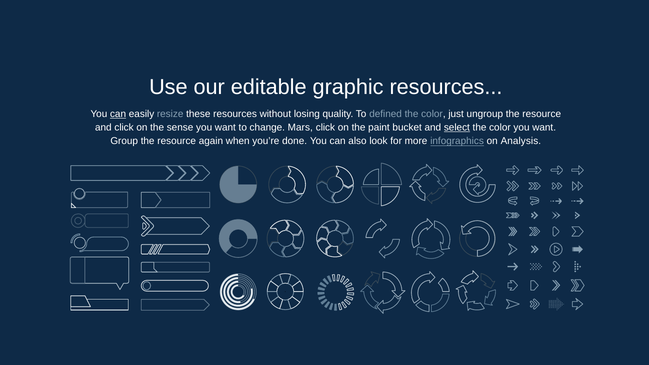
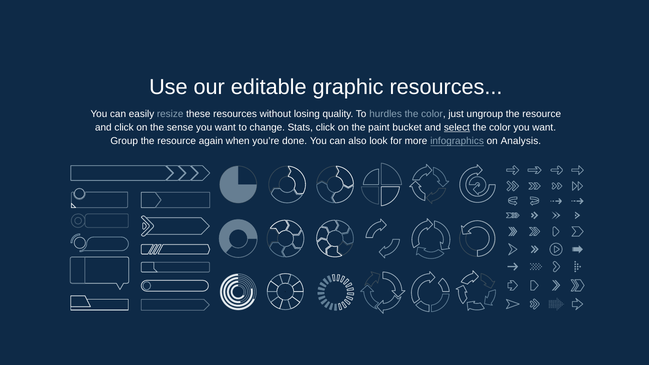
can underline: present -> none (118, 114)
defined: defined -> hurdles (386, 114)
Mars: Mars -> Stats (300, 128)
